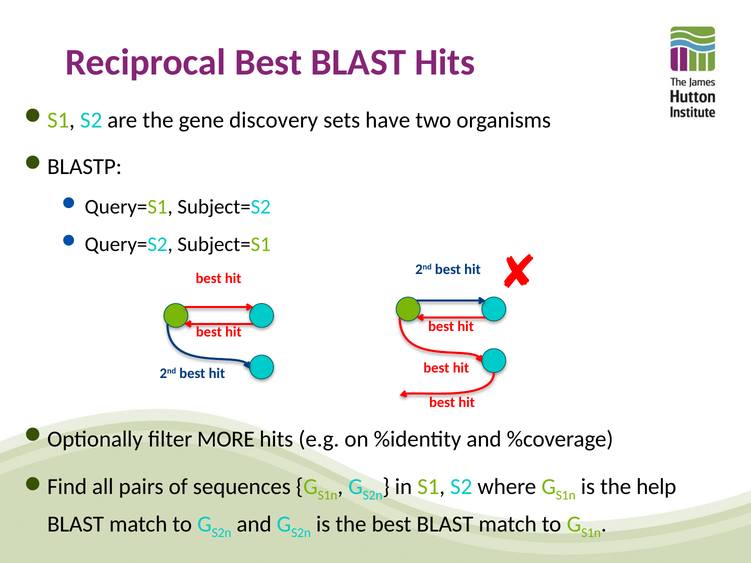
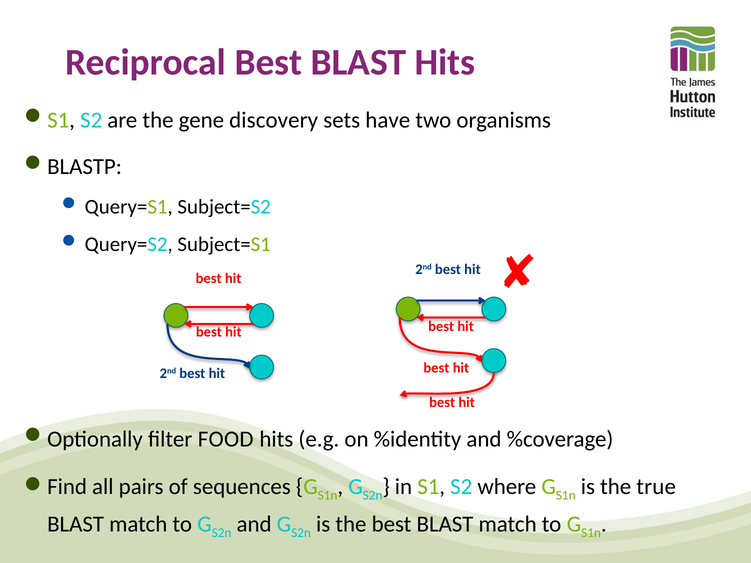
MORE: MORE -> FOOD (226, 439)
help: help -> true (656, 487)
